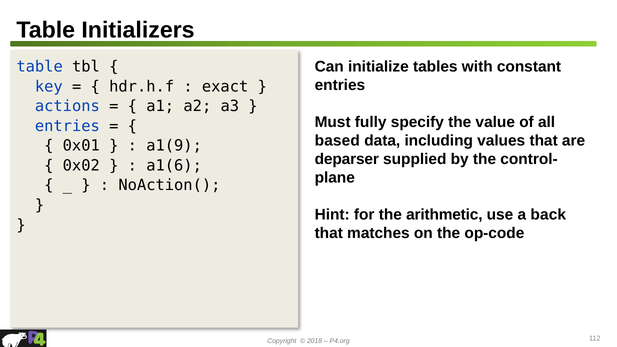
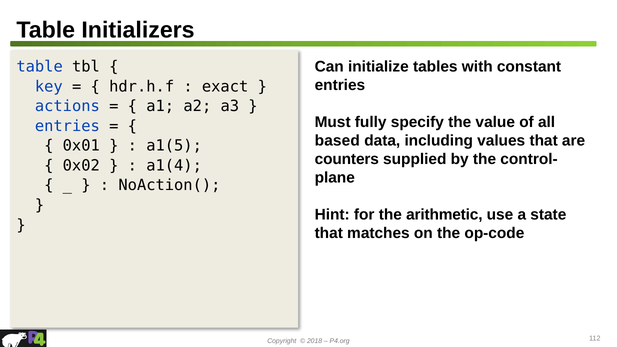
a1(9: a1(9 -> a1(5 (174, 146)
deparser: deparser -> counters (347, 159)
a1(6: a1(6 -> a1(4 (174, 166)
back: back -> state (548, 215)
